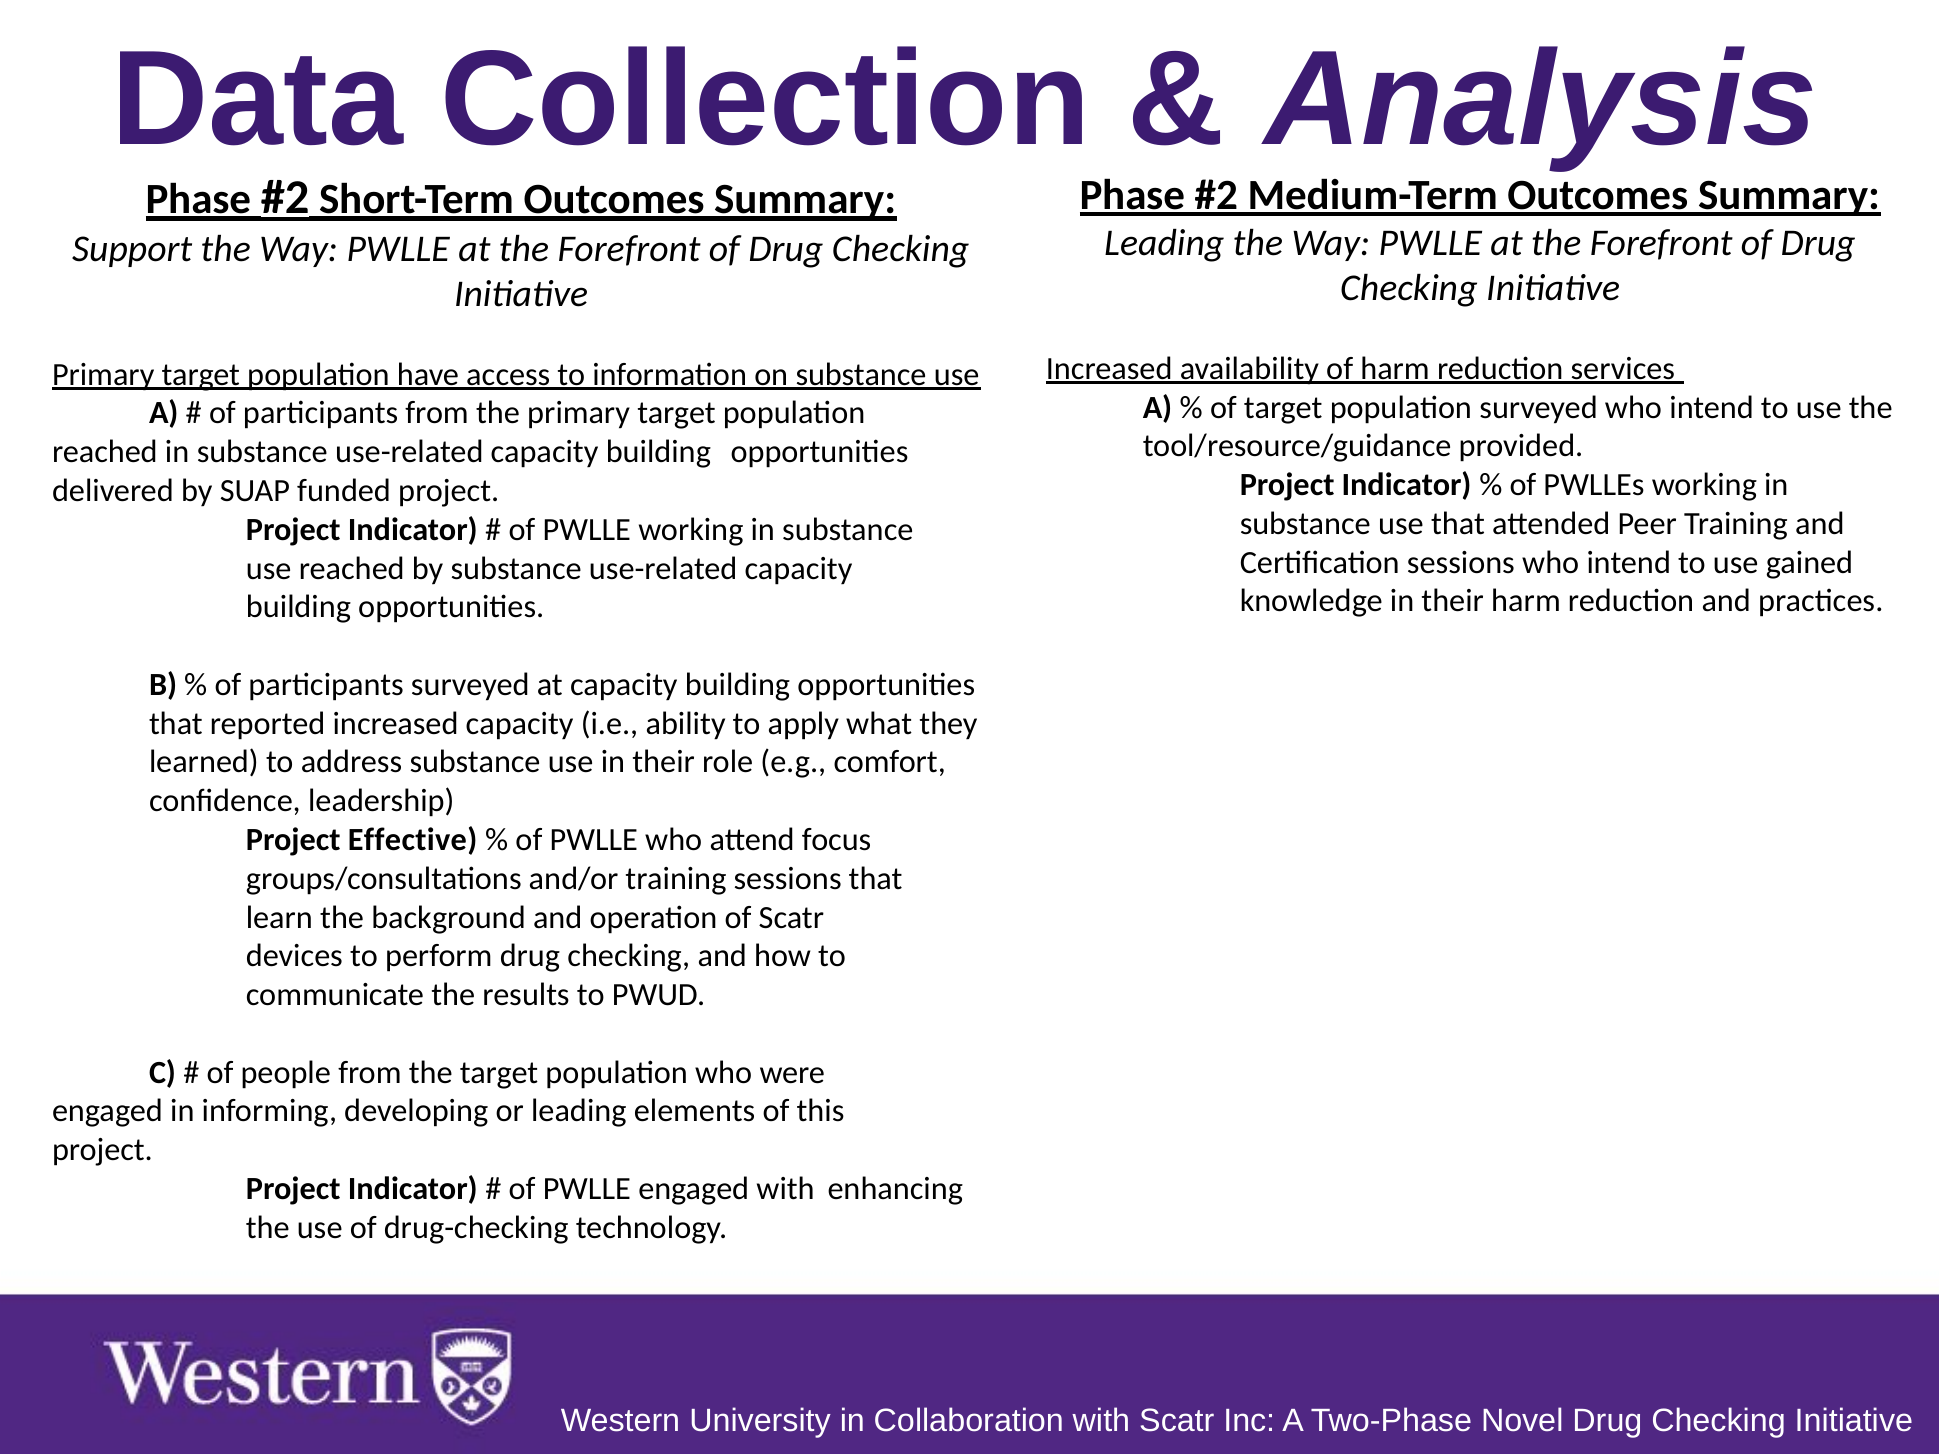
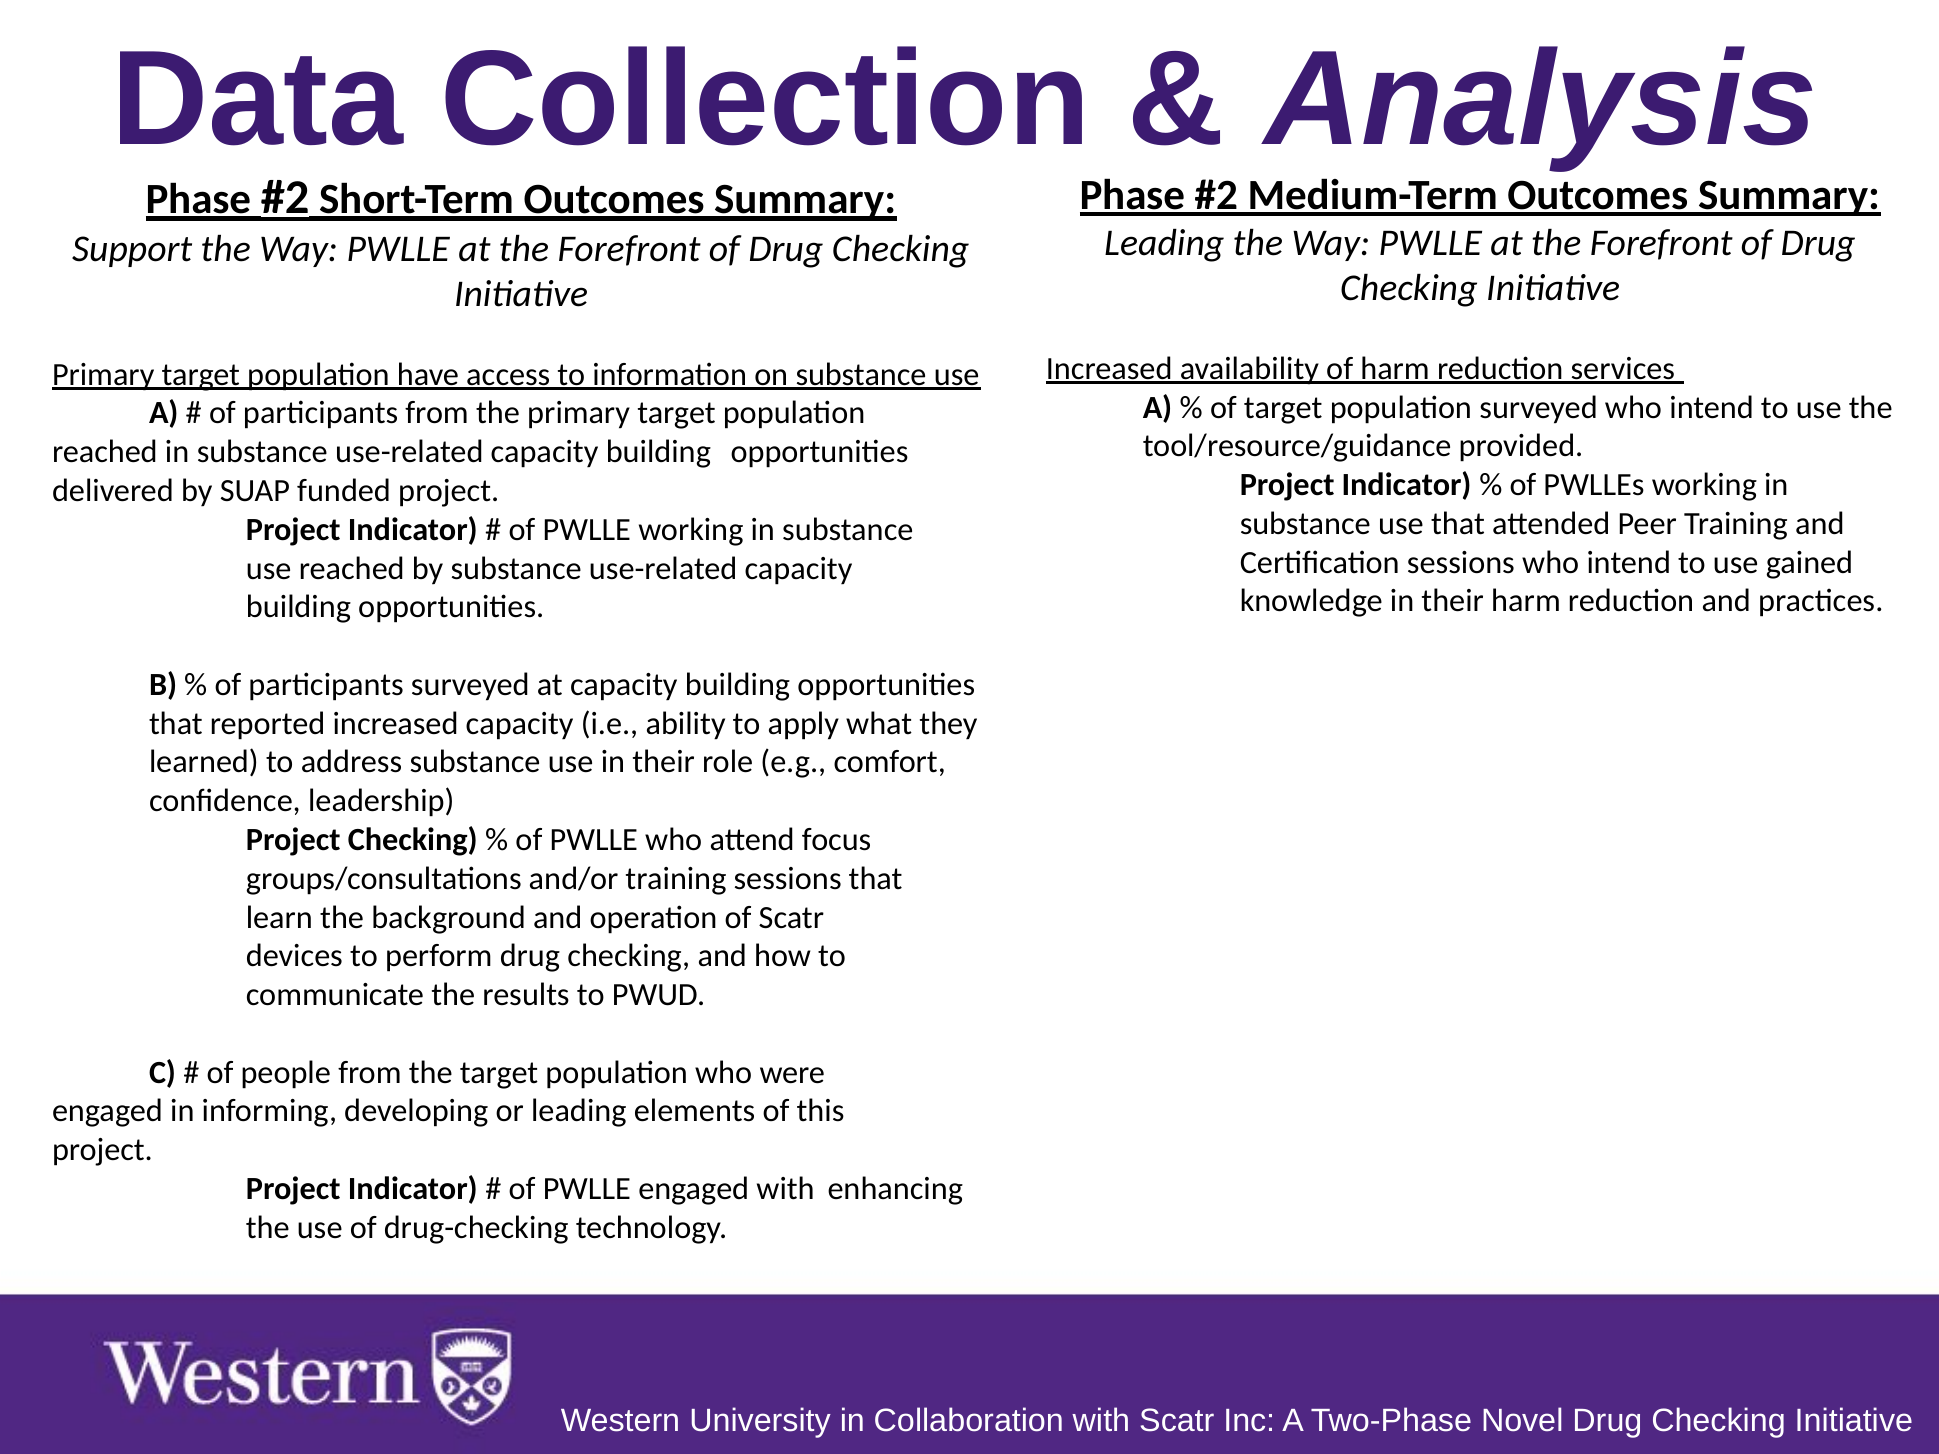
Project Effective: Effective -> Checking (413, 840)
